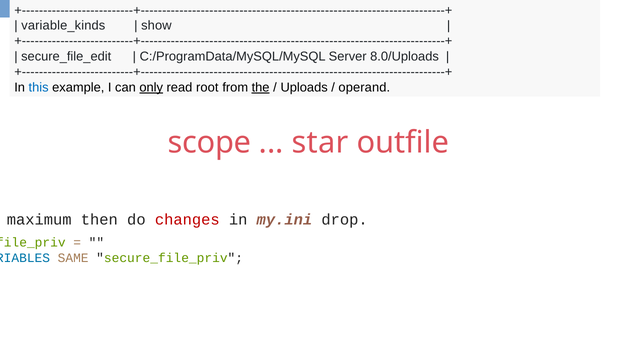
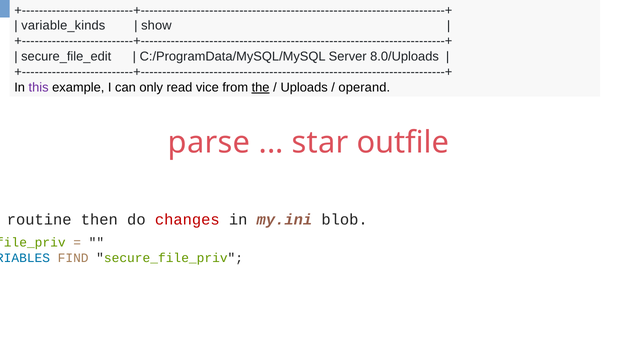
this colour: blue -> purple (39, 87)
only underline: present -> none (151, 87)
root: root -> vice (207, 87)
scope: scope -> parse (209, 142)
maximum: maximum -> routine (39, 220)
drop: drop -> blob (345, 220)
SAME: SAME -> FIND (73, 258)
